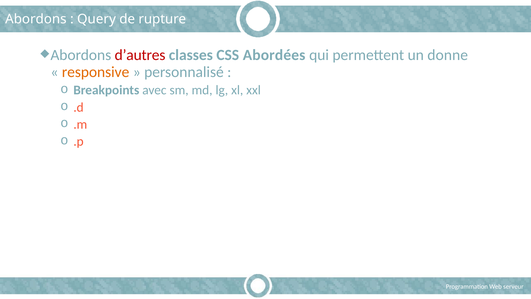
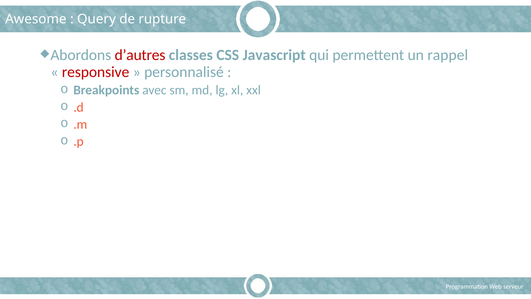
Abordons: Abordons -> Awesome (36, 19)
Abordées: Abordées -> Javascript (274, 55)
donne: donne -> rappel (448, 55)
responsive colour: orange -> red (96, 72)
